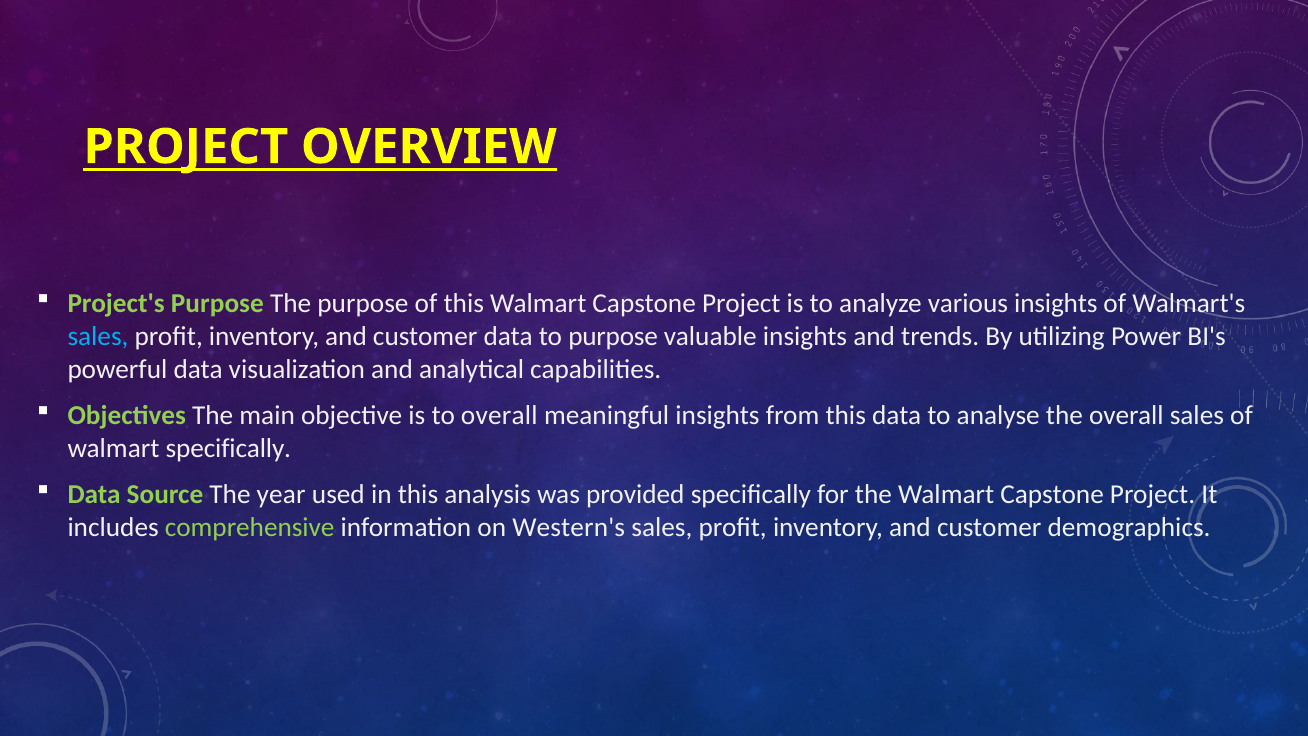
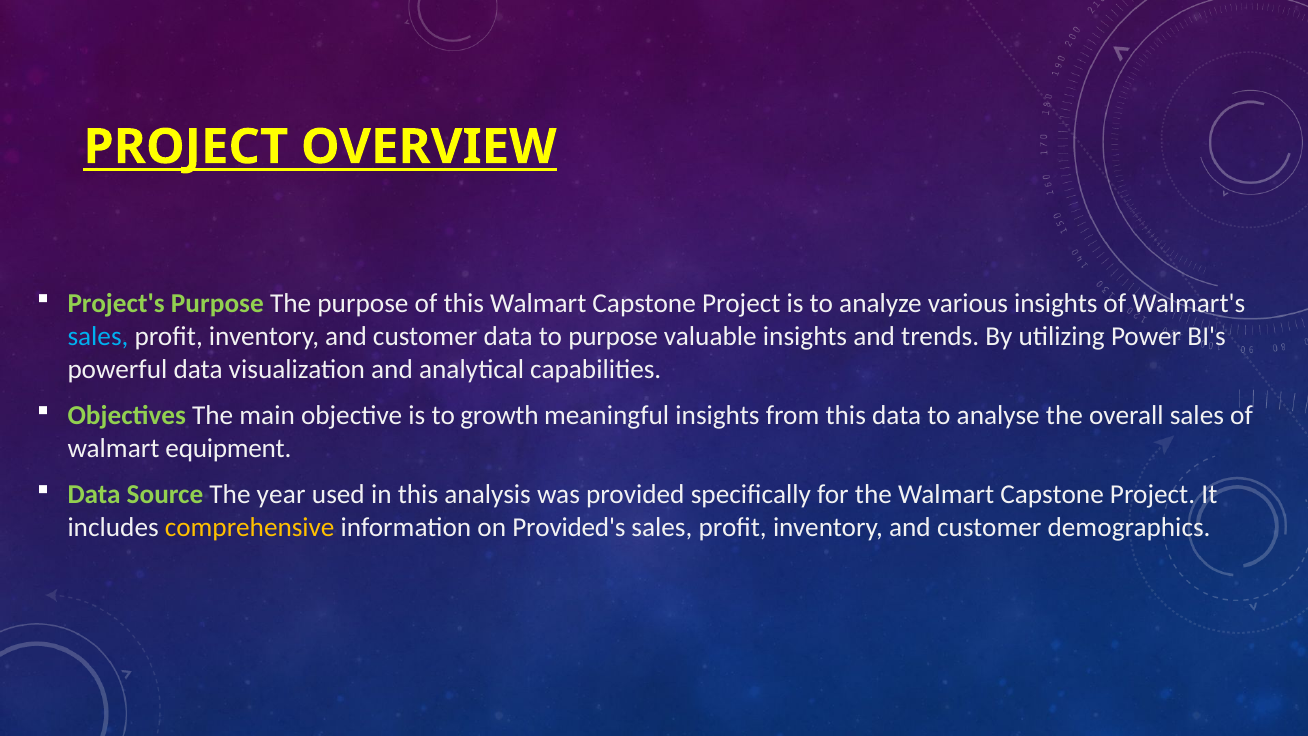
to overall: overall -> growth (500, 416)
walmart specifically: specifically -> equipment (228, 448)
comprehensive colour: light green -> yellow (250, 528)
Western's: Western's -> Provided's (569, 528)
